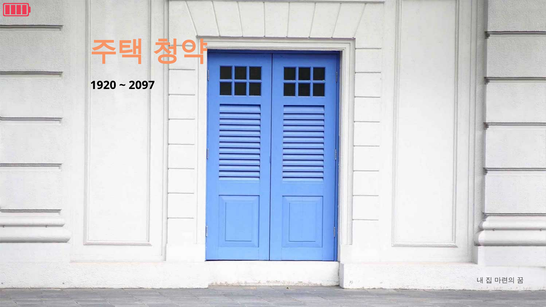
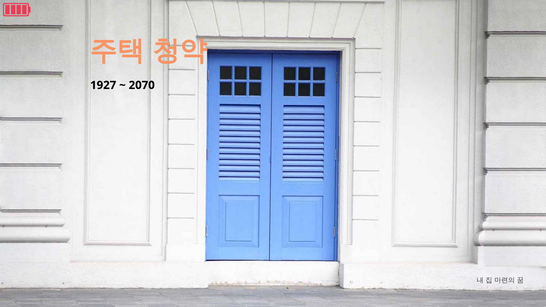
1920: 1920 -> 1927 (103, 85)
2097: 2097 -> 2070 (142, 85)
